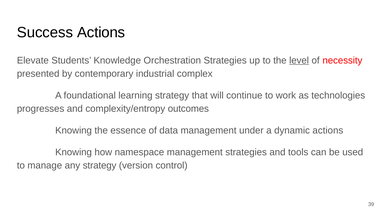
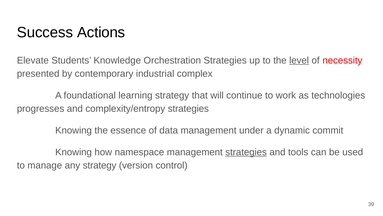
complexity/entropy outcomes: outcomes -> strategies (188, 108)
dynamic actions: actions -> commit (328, 130)
strategies underline: none -> present (246, 152)
